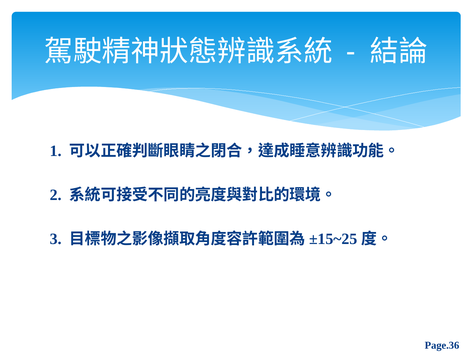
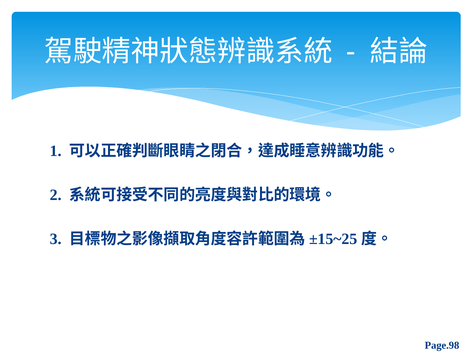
Page.36: Page.36 -> Page.98 (442, 345)
